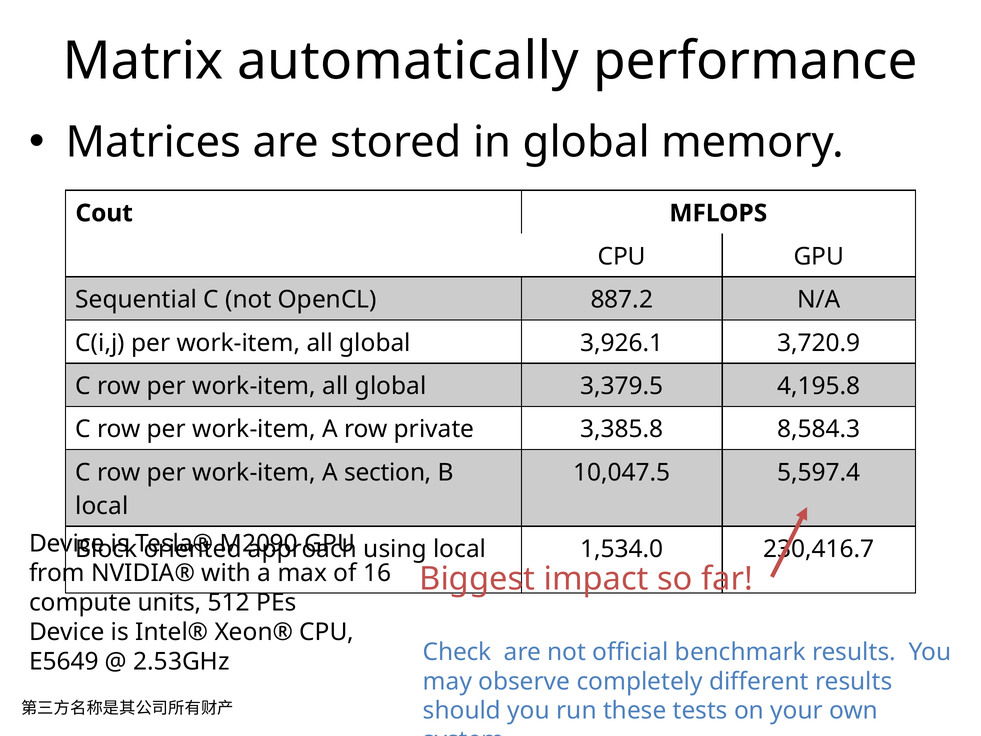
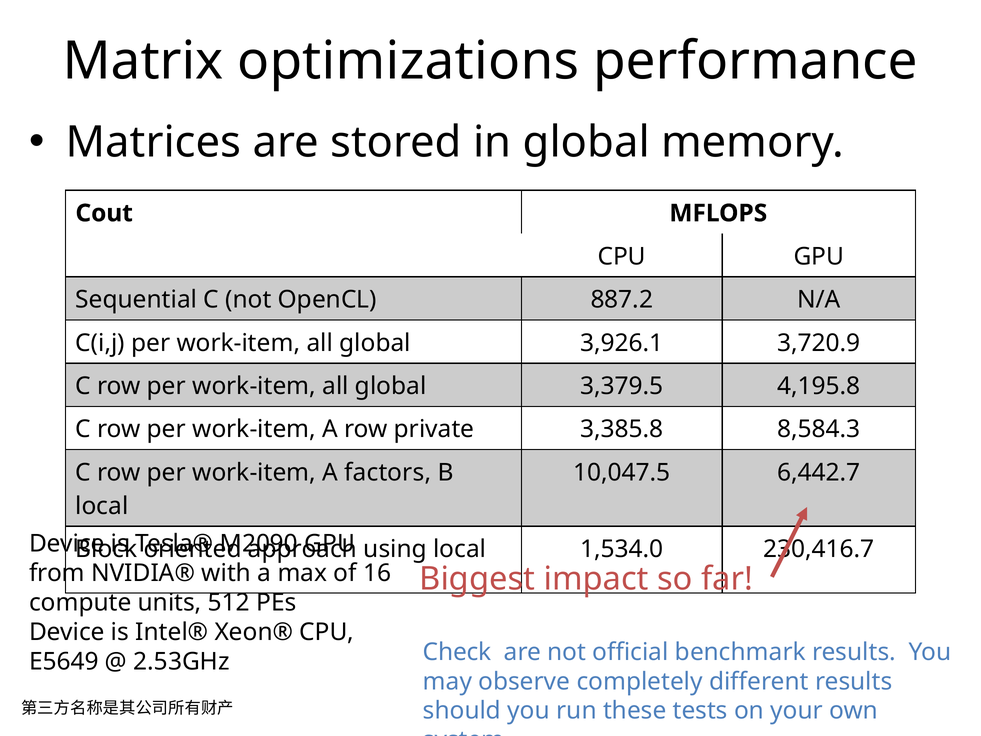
automatically: automatically -> optimizations (408, 61)
section: section -> factors (388, 472)
5,597.4: 5,597.4 -> 6,442.7 (819, 472)
